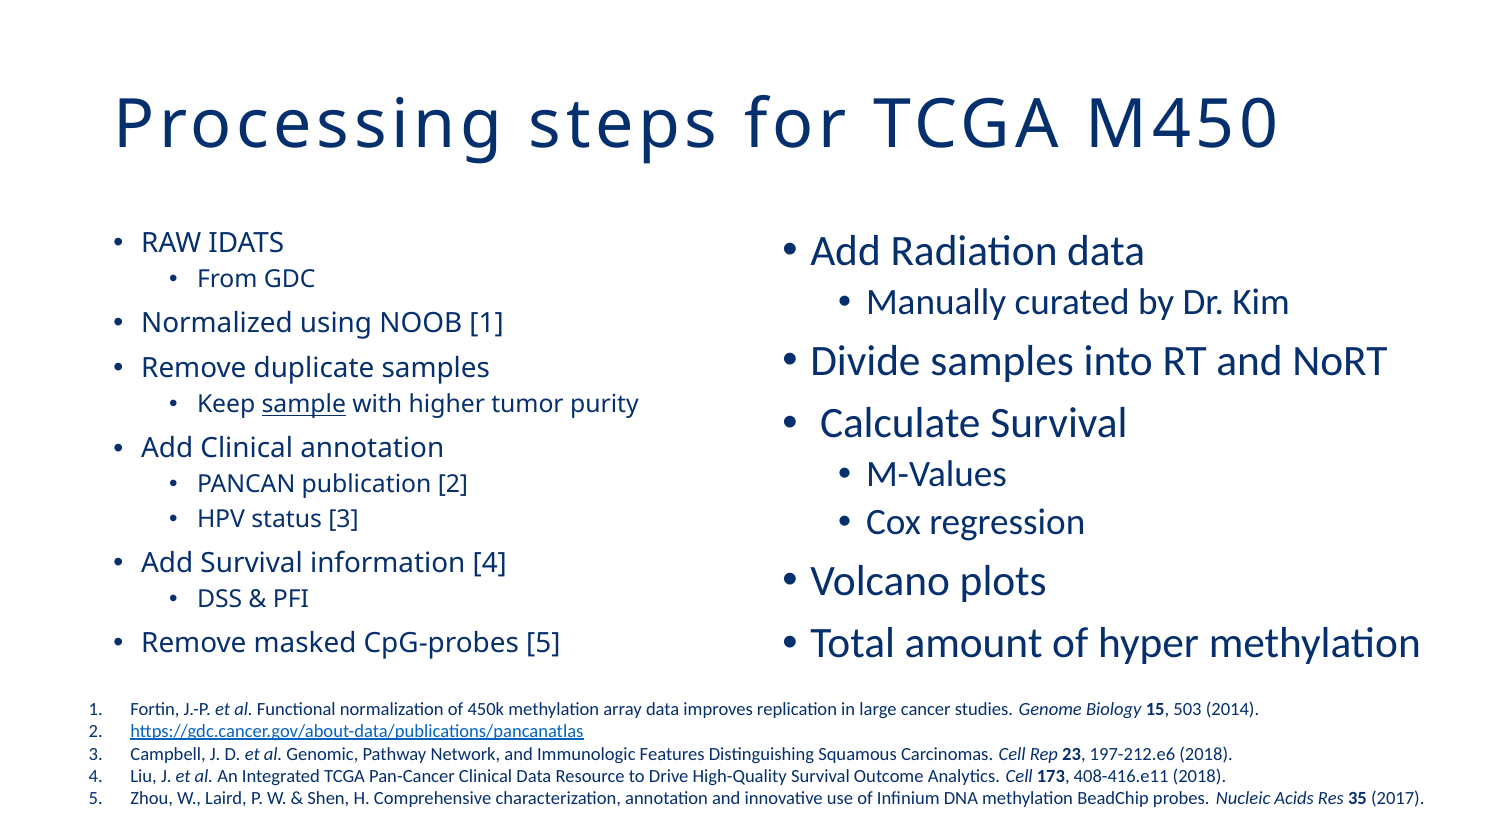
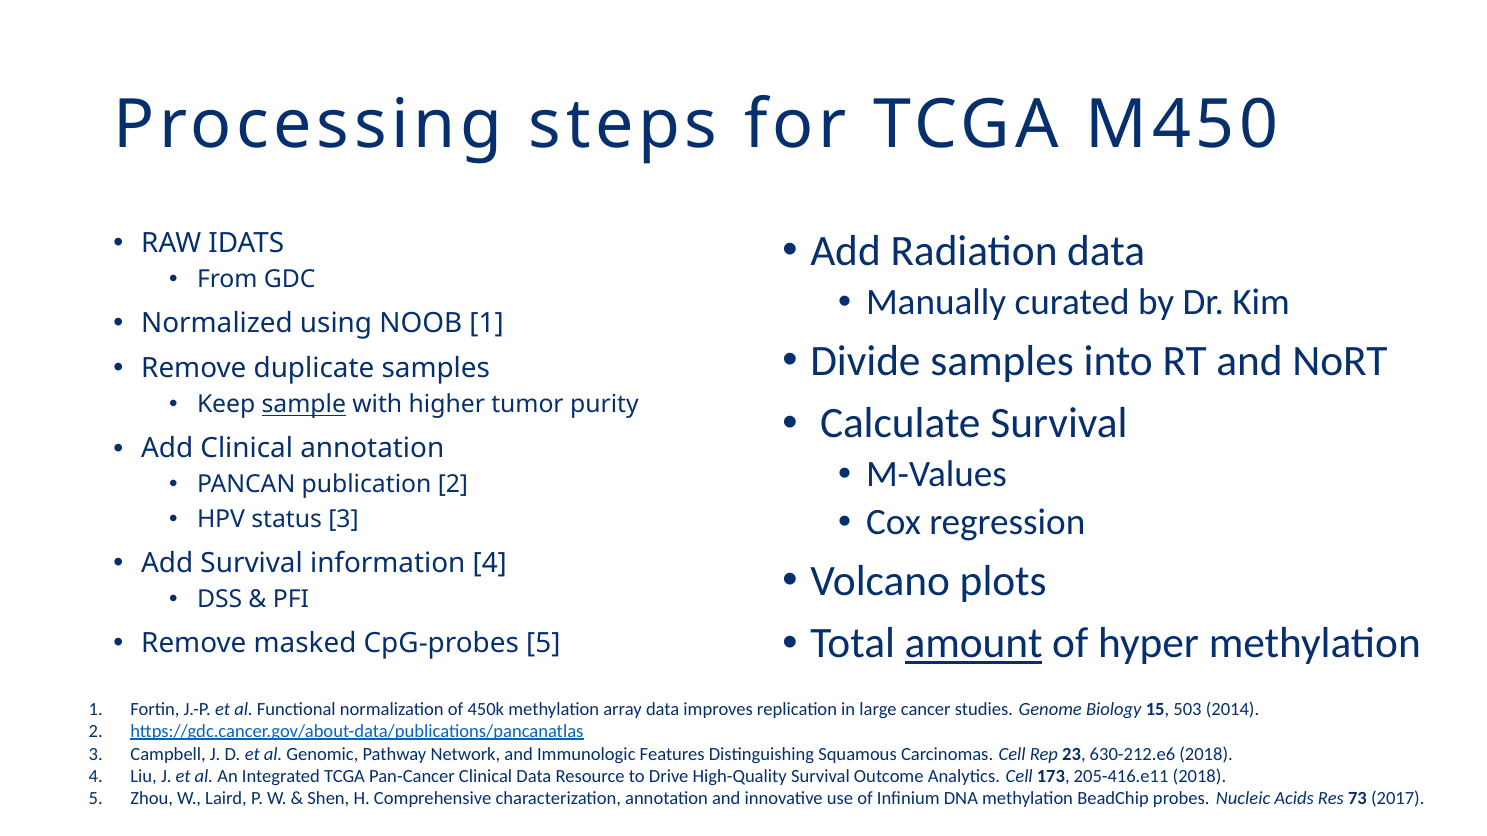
amount underline: none -> present (974, 644)
197-212.e6: 197-212.e6 -> 630-212.e6 (1132, 754)
408-416.e11: 408-416.e11 -> 205-416.e11 (1121, 777)
35: 35 -> 73 (1357, 799)
